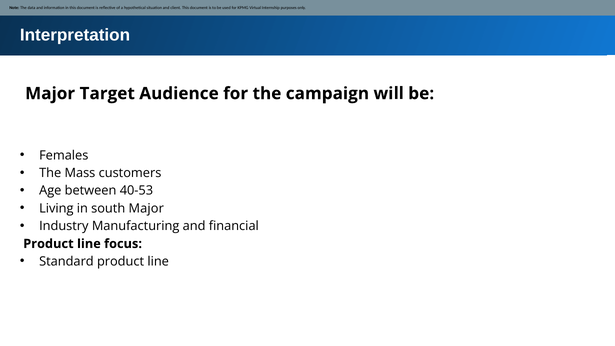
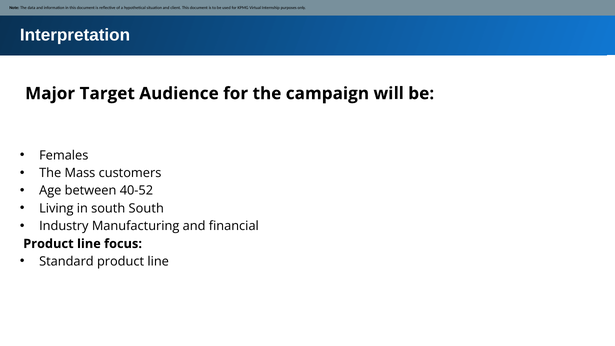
40-53: 40-53 -> 40-52 (136, 191)
south Major: Major -> South (146, 208)
